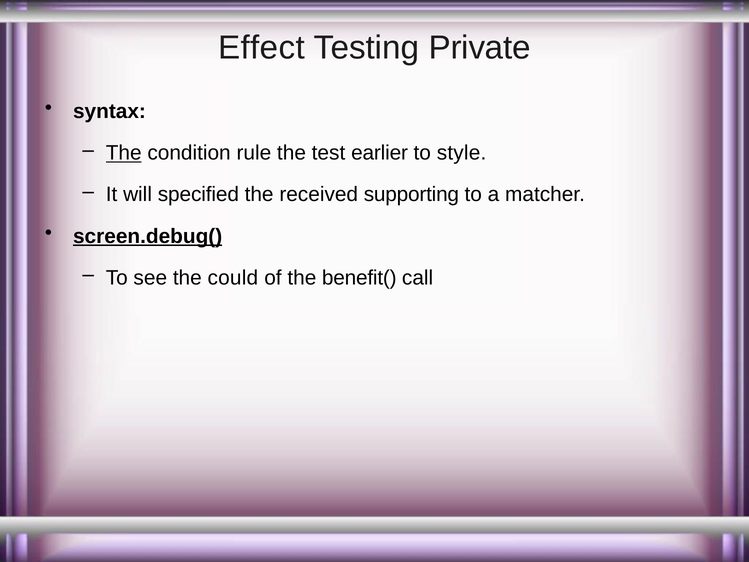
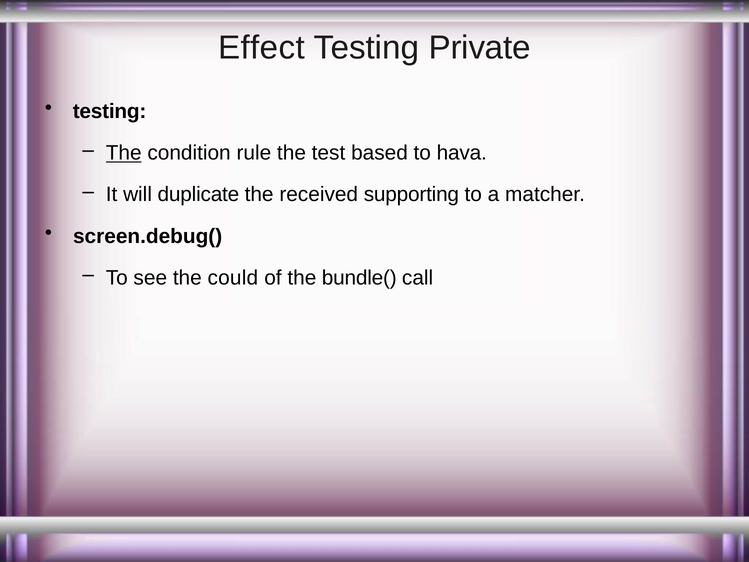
syntax: syntax -> testing (110, 111)
earlier: earlier -> based (379, 153)
style: style -> hava (462, 153)
specified: specified -> duplicate (198, 195)
screen.debug( underline: present -> none (148, 236)
benefit(: benefit( -> bundle( (359, 278)
